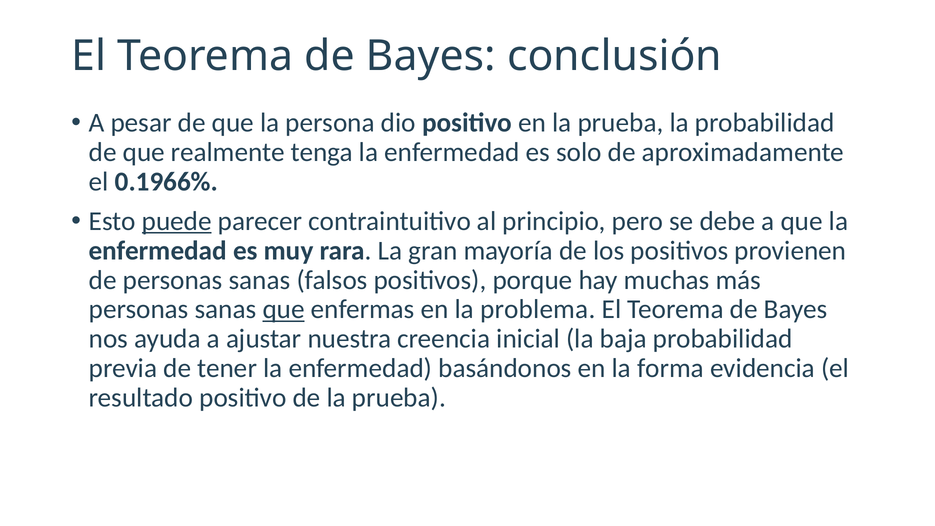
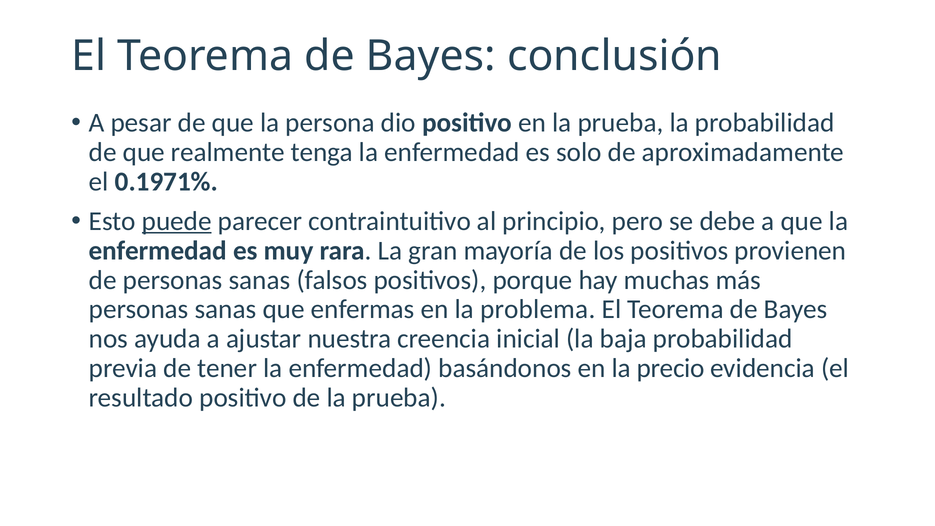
0.1966%: 0.1966% -> 0.1971% (166, 182)
que underline: present -> none (284, 309)
forma: forma -> precio (671, 368)
